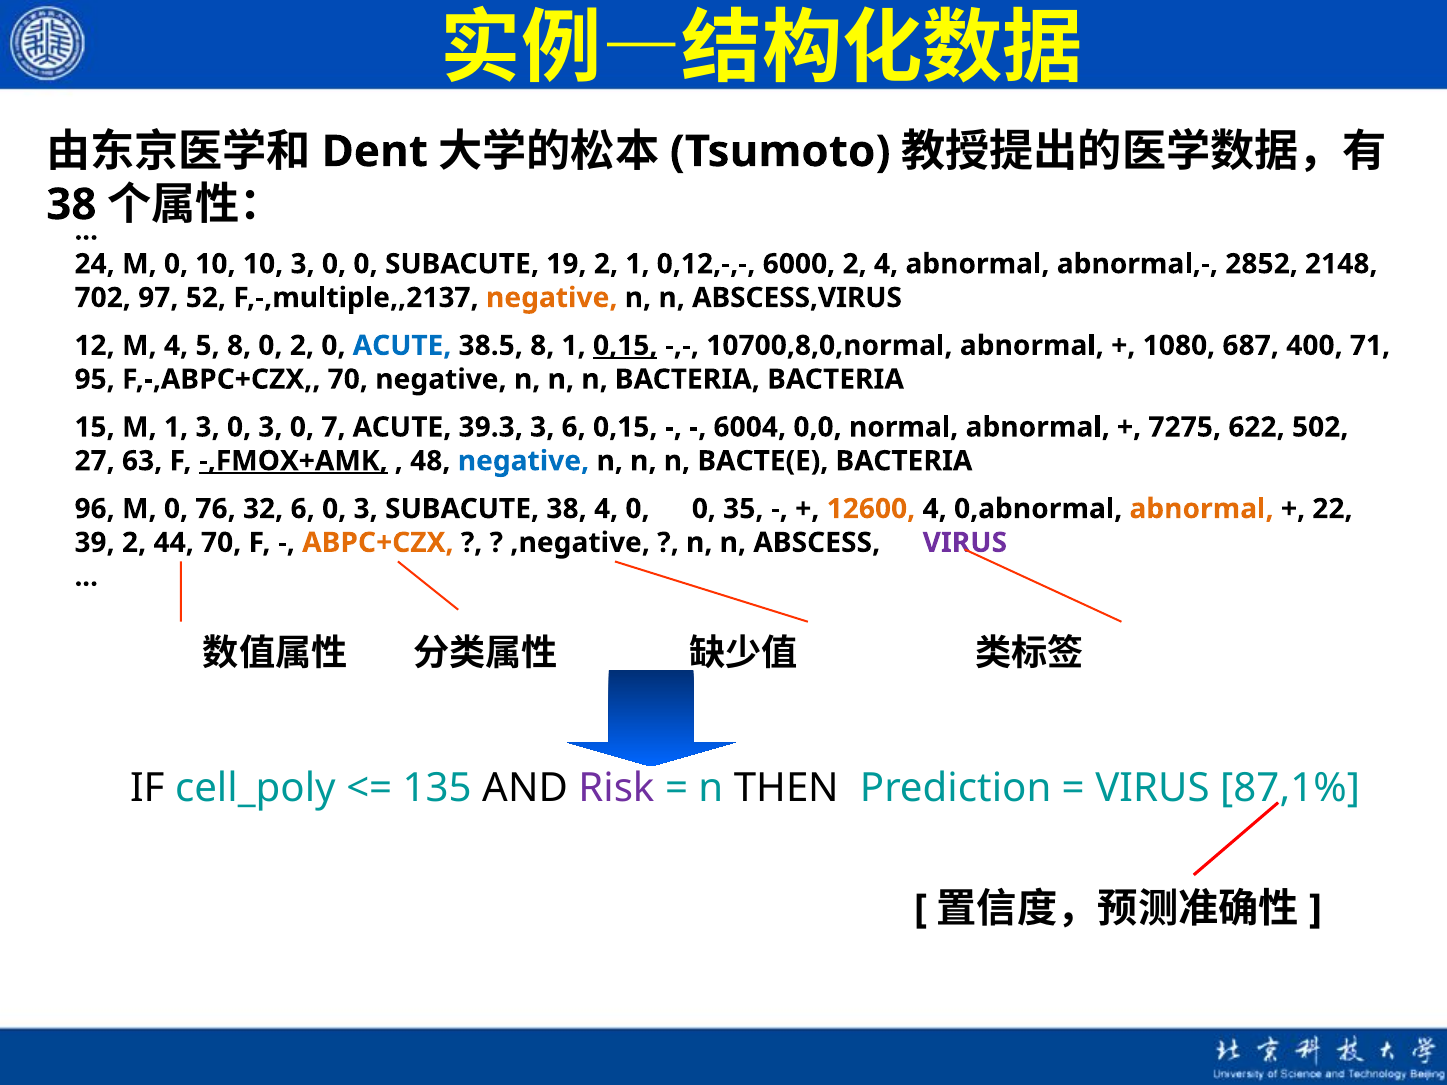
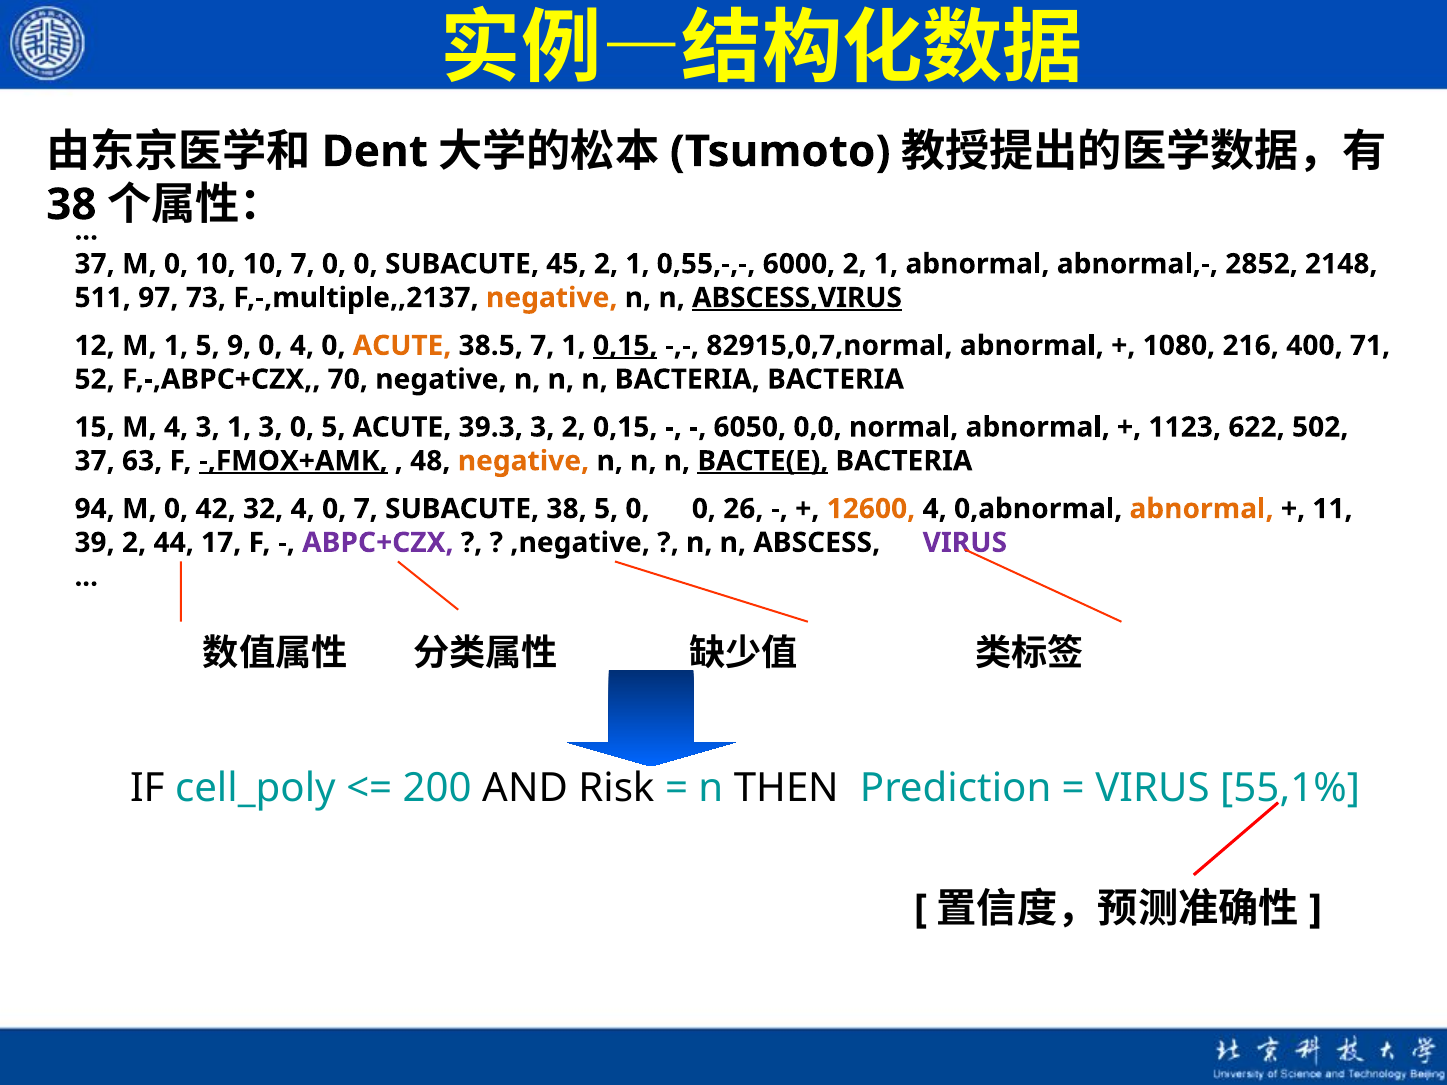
24: 24 -> 37 (95, 264)
10 3: 3 -> 7 (303, 264)
19: 19 -> 45 (566, 264)
0,12,-,-: 0,12,-,- -> 0,55,-,- (706, 264)
6000 2 4: 4 -> 1 (886, 264)
702: 702 -> 511 (103, 298)
52: 52 -> 73 (206, 298)
ABSCESS,VIRUS underline: none -> present (797, 298)
M 4: 4 -> 1 (176, 346)
5 8: 8 -> 9 (239, 346)
0 2: 2 -> 4 (302, 346)
ACUTE colour: blue -> orange (402, 346)
38.5 8: 8 -> 7 (542, 346)
10700,8,0,normal: 10700,8,0,normal -> 82915,0,7,normal (829, 346)
687: 687 -> 216 (1251, 346)
95: 95 -> 52 (95, 379)
M 1: 1 -> 4 (176, 427)
0: 0 -> 1 (239, 427)
0 7: 7 -> 5 (333, 427)
3 6: 6 -> 2 (574, 427)
6004: 6004 -> 6050 (750, 427)
7275: 7275 -> 1123 (1185, 427)
27: 27 -> 37 (95, 461)
negative colour: blue -> orange (523, 461)
BACTE(E underline: none -> present (763, 461)
96: 96 -> 94 (95, 509)
76: 76 -> 42 (216, 509)
32 6: 6 -> 4 (303, 509)
3: 3 -> 7 (366, 509)
38 4: 4 -> 5 (606, 509)
35: 35 -> 26 (743, 509)
22: 22 -> 11 (1332, 509)
44 70: 70 -> 17 (221, 543)
ABPC+CZX colour: orange -> purple (378, 543)
135: 135 -> 200 (437, 789)
Risk colour: purple -> black (616, 789)
87,1%: 87,1% -> 55,1% (1290, 789)
